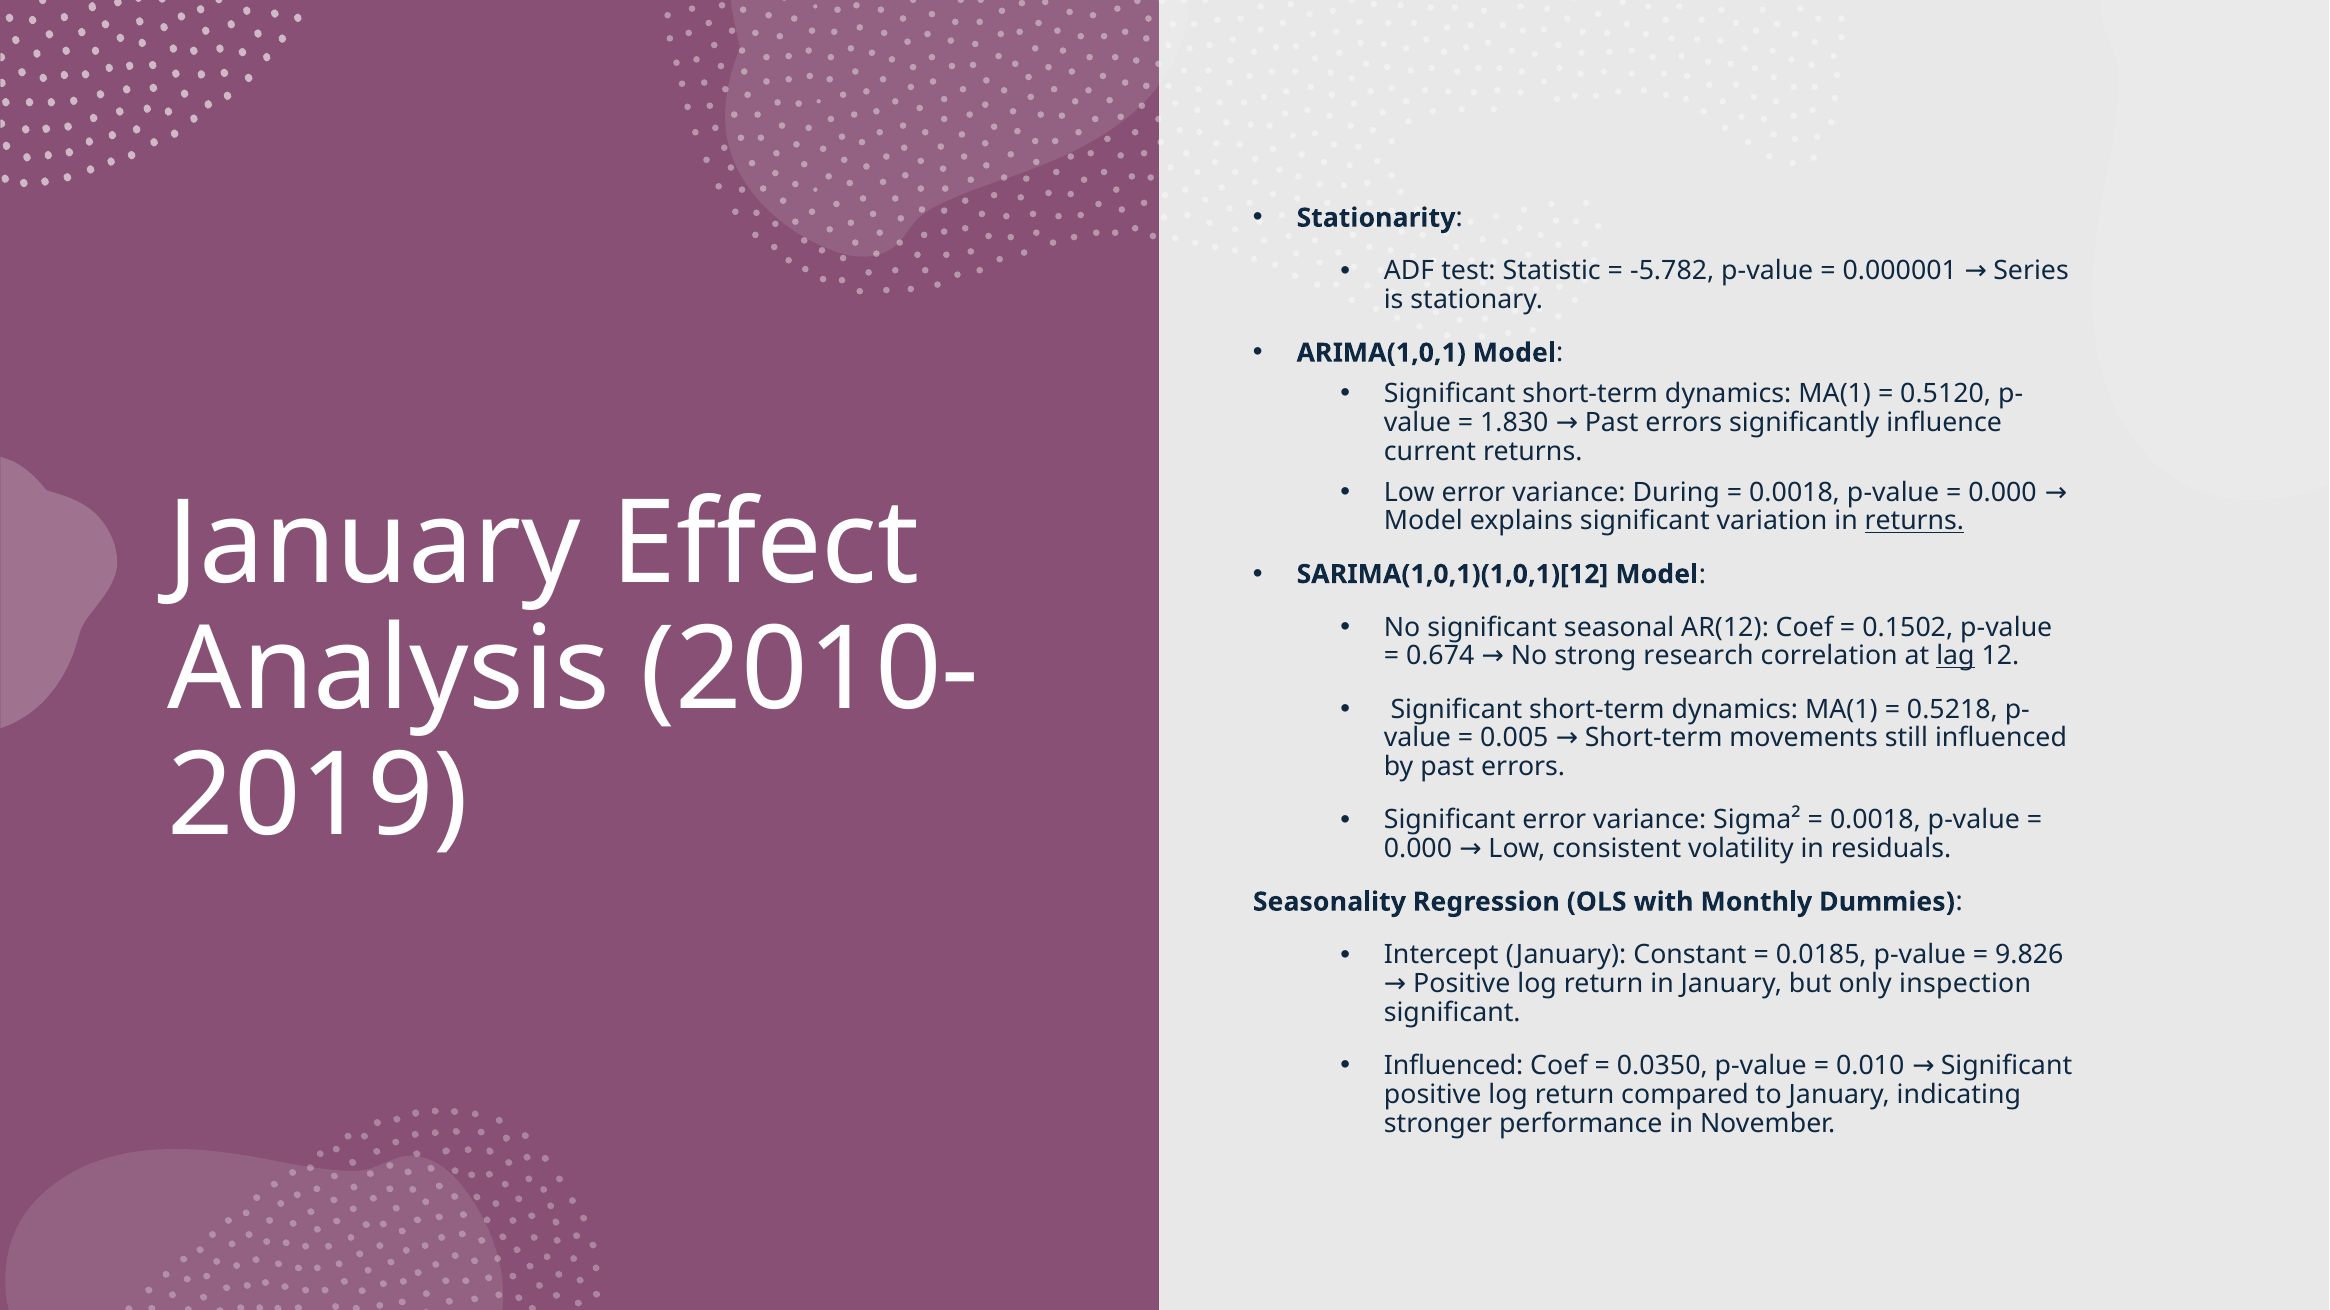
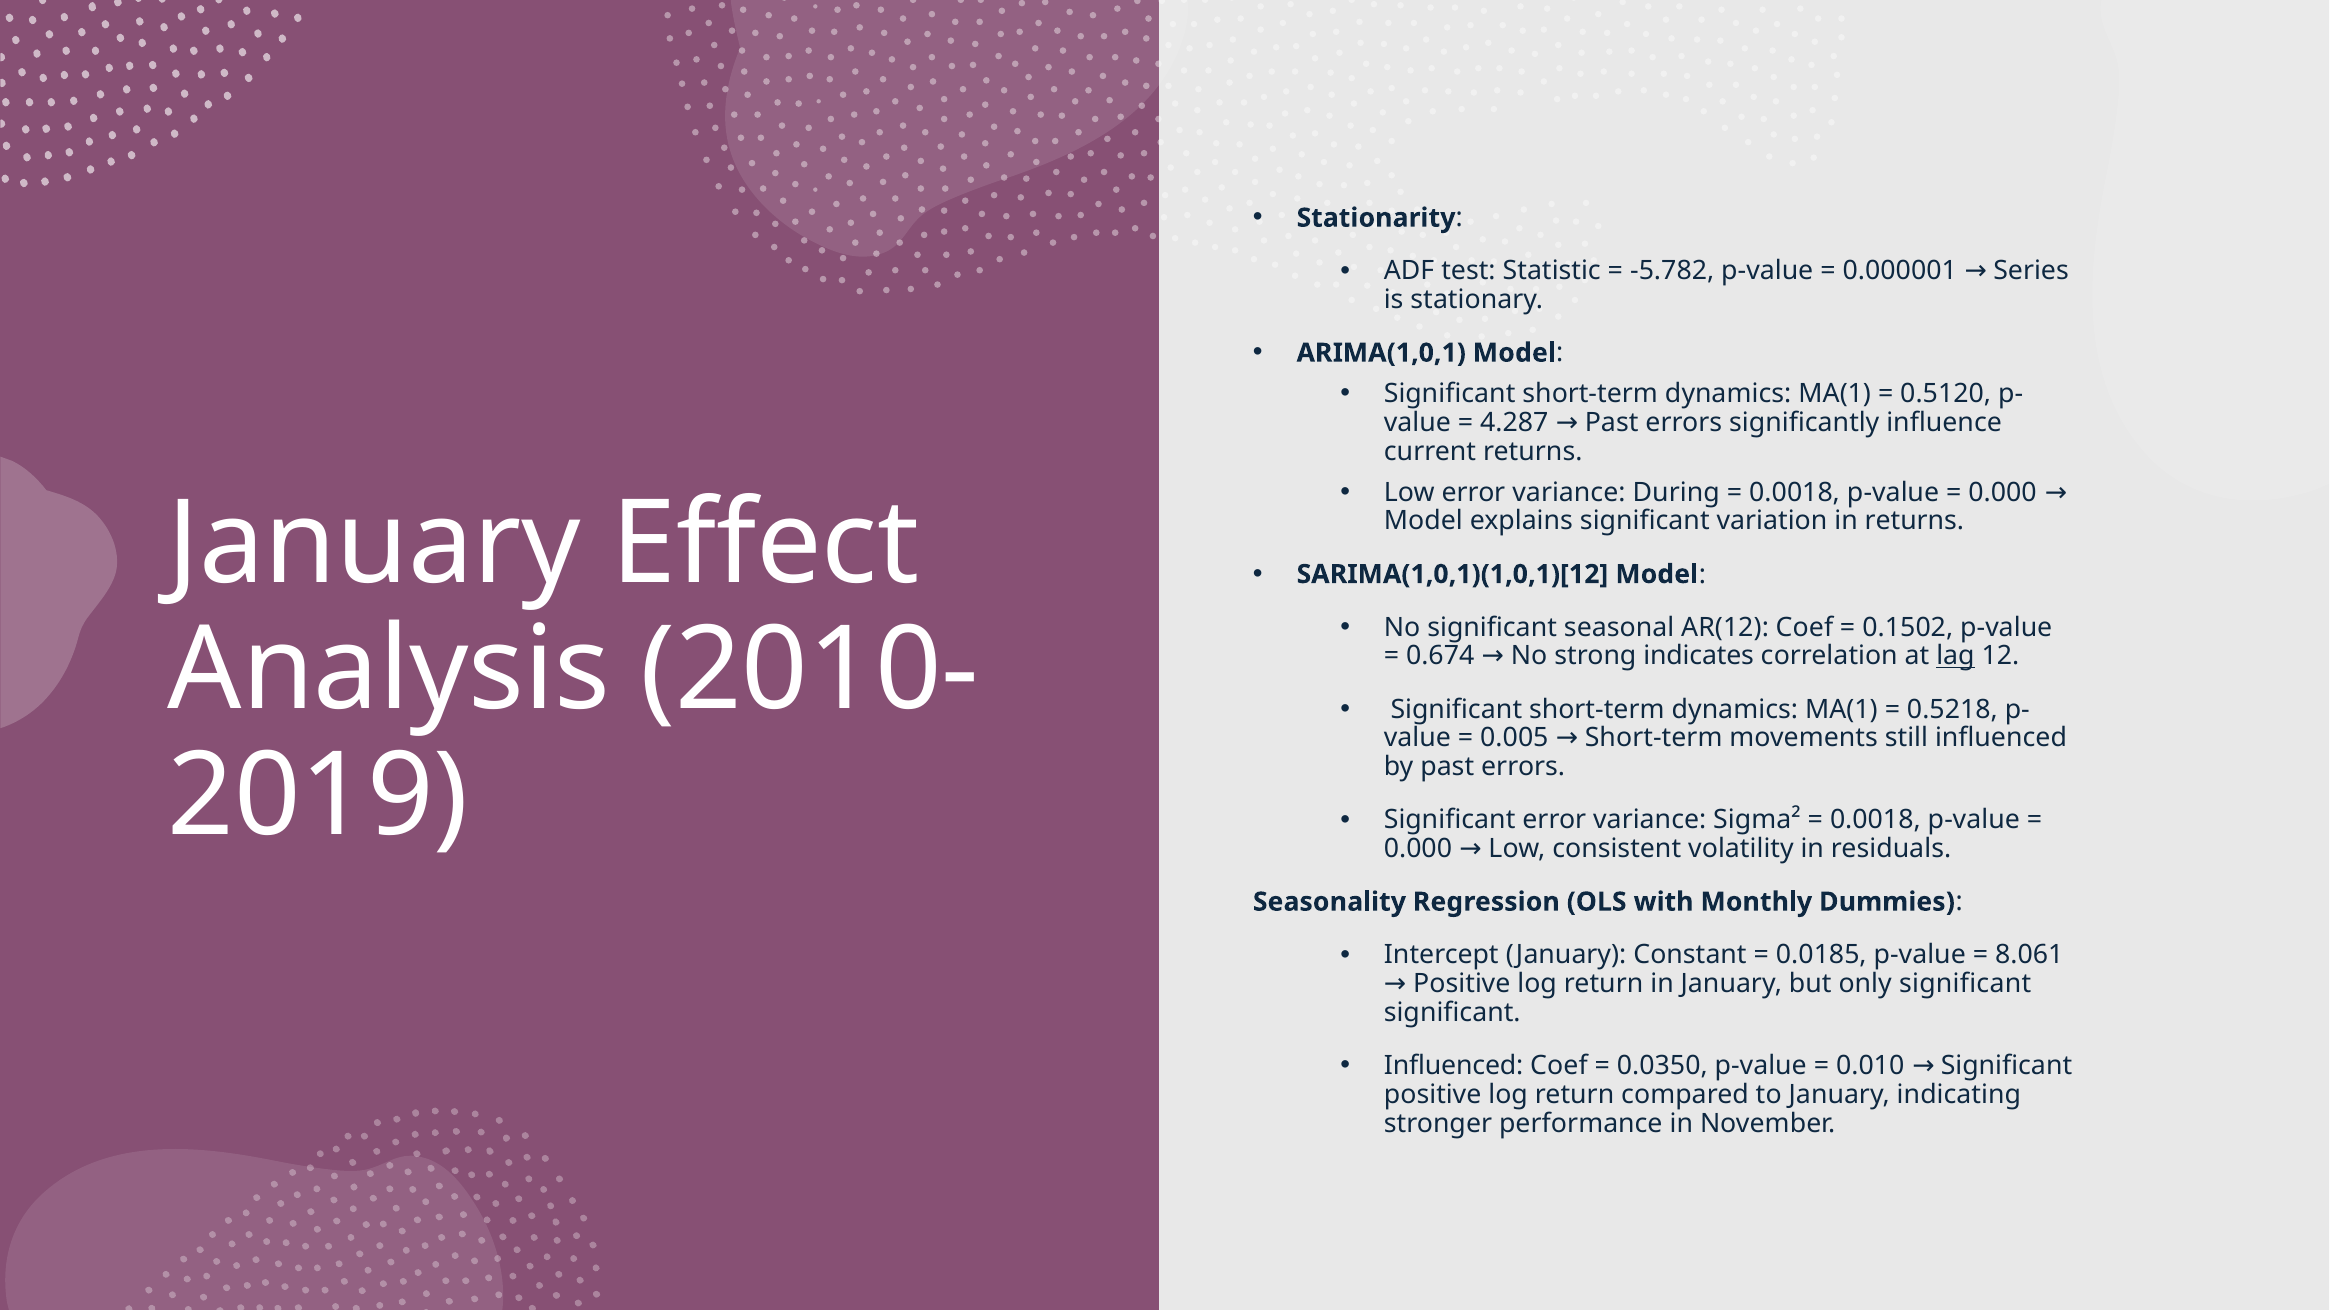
1.830: 1.830 -> 4.287 (1514, 423)
returns underline: present -> none (1914, 521)
research: research -> indicates (1699, 656)
9.826: 9.826 -> 8.061 (2029, 955)
only inspection: inspection -> significant (1965, 984)
